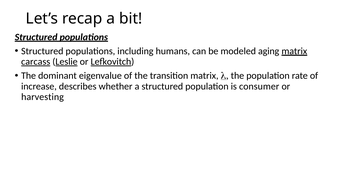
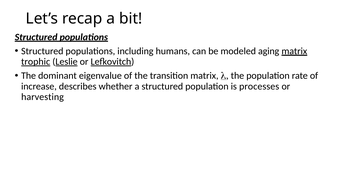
carcass: carcass -> trophic (36, 62)
consumer: consumer -> processes (259, 87)
